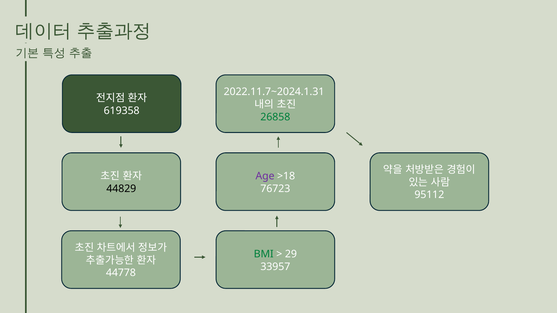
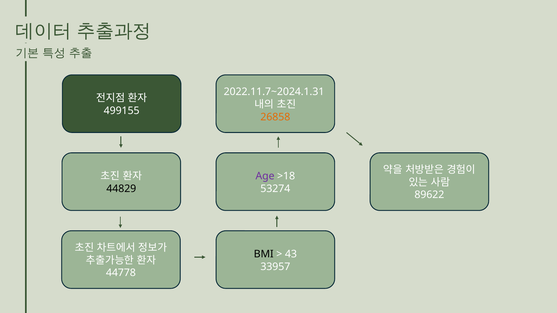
619358: 619358 -> 499155 (122, 111)
26858 colour: green -> orange (275, 117)
76723: 76723 -> 53274 (275, 189)
95112: 95112 -> 89622 (429, 195)
BMI colour: green -> black (264, 254)
29: 29 -> 43 (291, 254)
